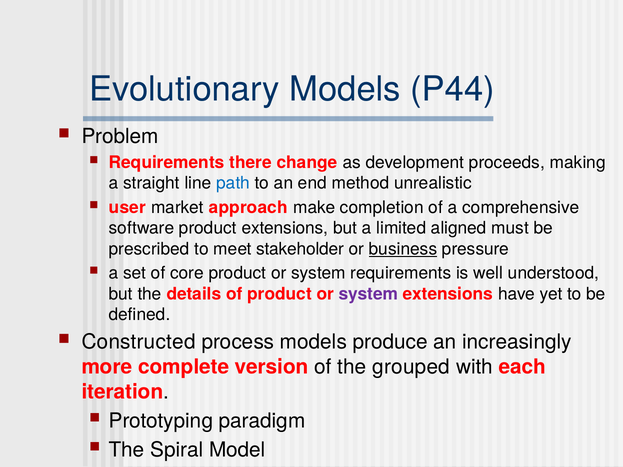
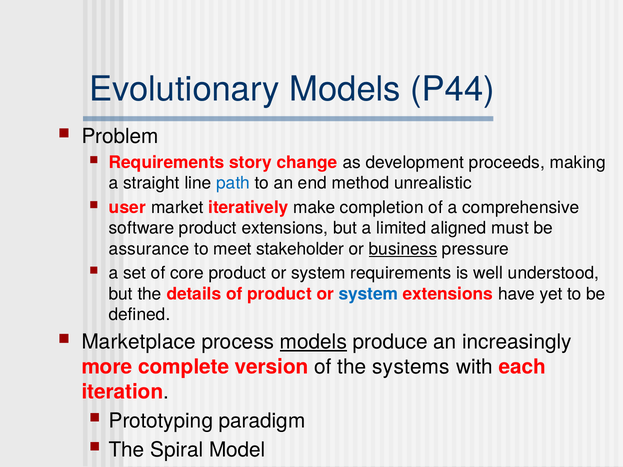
there: there -> story (251, 162)
approach: approach -> iteratively (248, 208)
prescribed: prescribed -> assurance (149, 249)
system colour: purple -> blue (368, 294)
Constructed: Constructed -> Marketplace (139, 342)
models underline: none -> present (313, 342)
grouped: grouped -> systems (411, 367)
